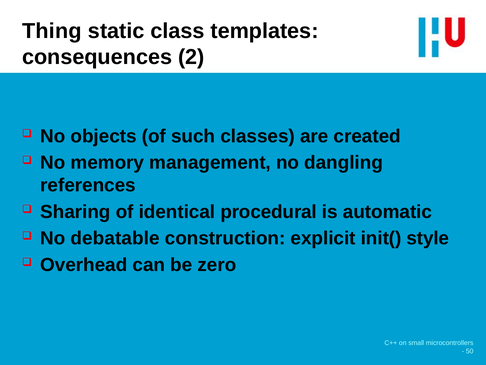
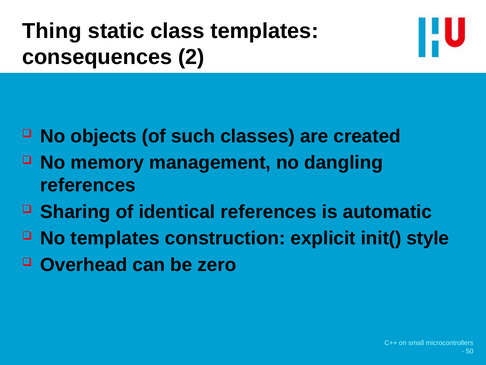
identical procedural: procedural -> references (269, 212)
No debatable: debatable -> templates (115, 238)
